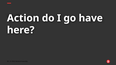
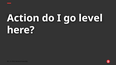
have: have -> level (91, 18)
